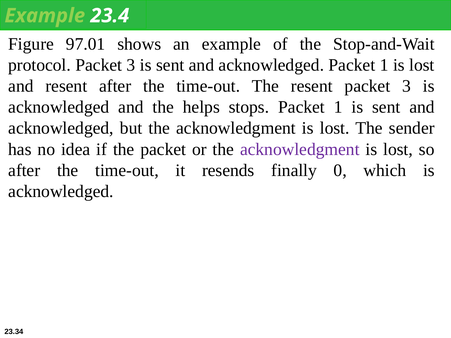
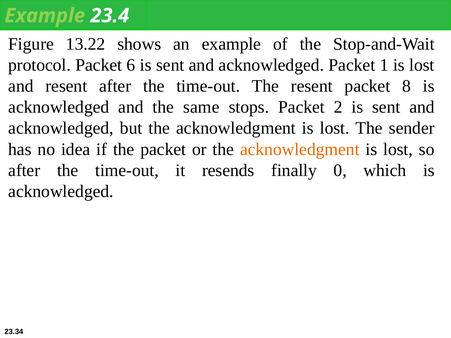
97.01: 97.01 -> 13.22 (86, 44)
protocol Packet 3: 3 -> 6 (131, 65)
resent packet 3: 3 -> 8 (407, 86)
helps: helps -> same (201, 107)
stops Packet 1: 1 -> 2 (338, 107)
acknowledgment colour: purple -> orange (300, 149)
